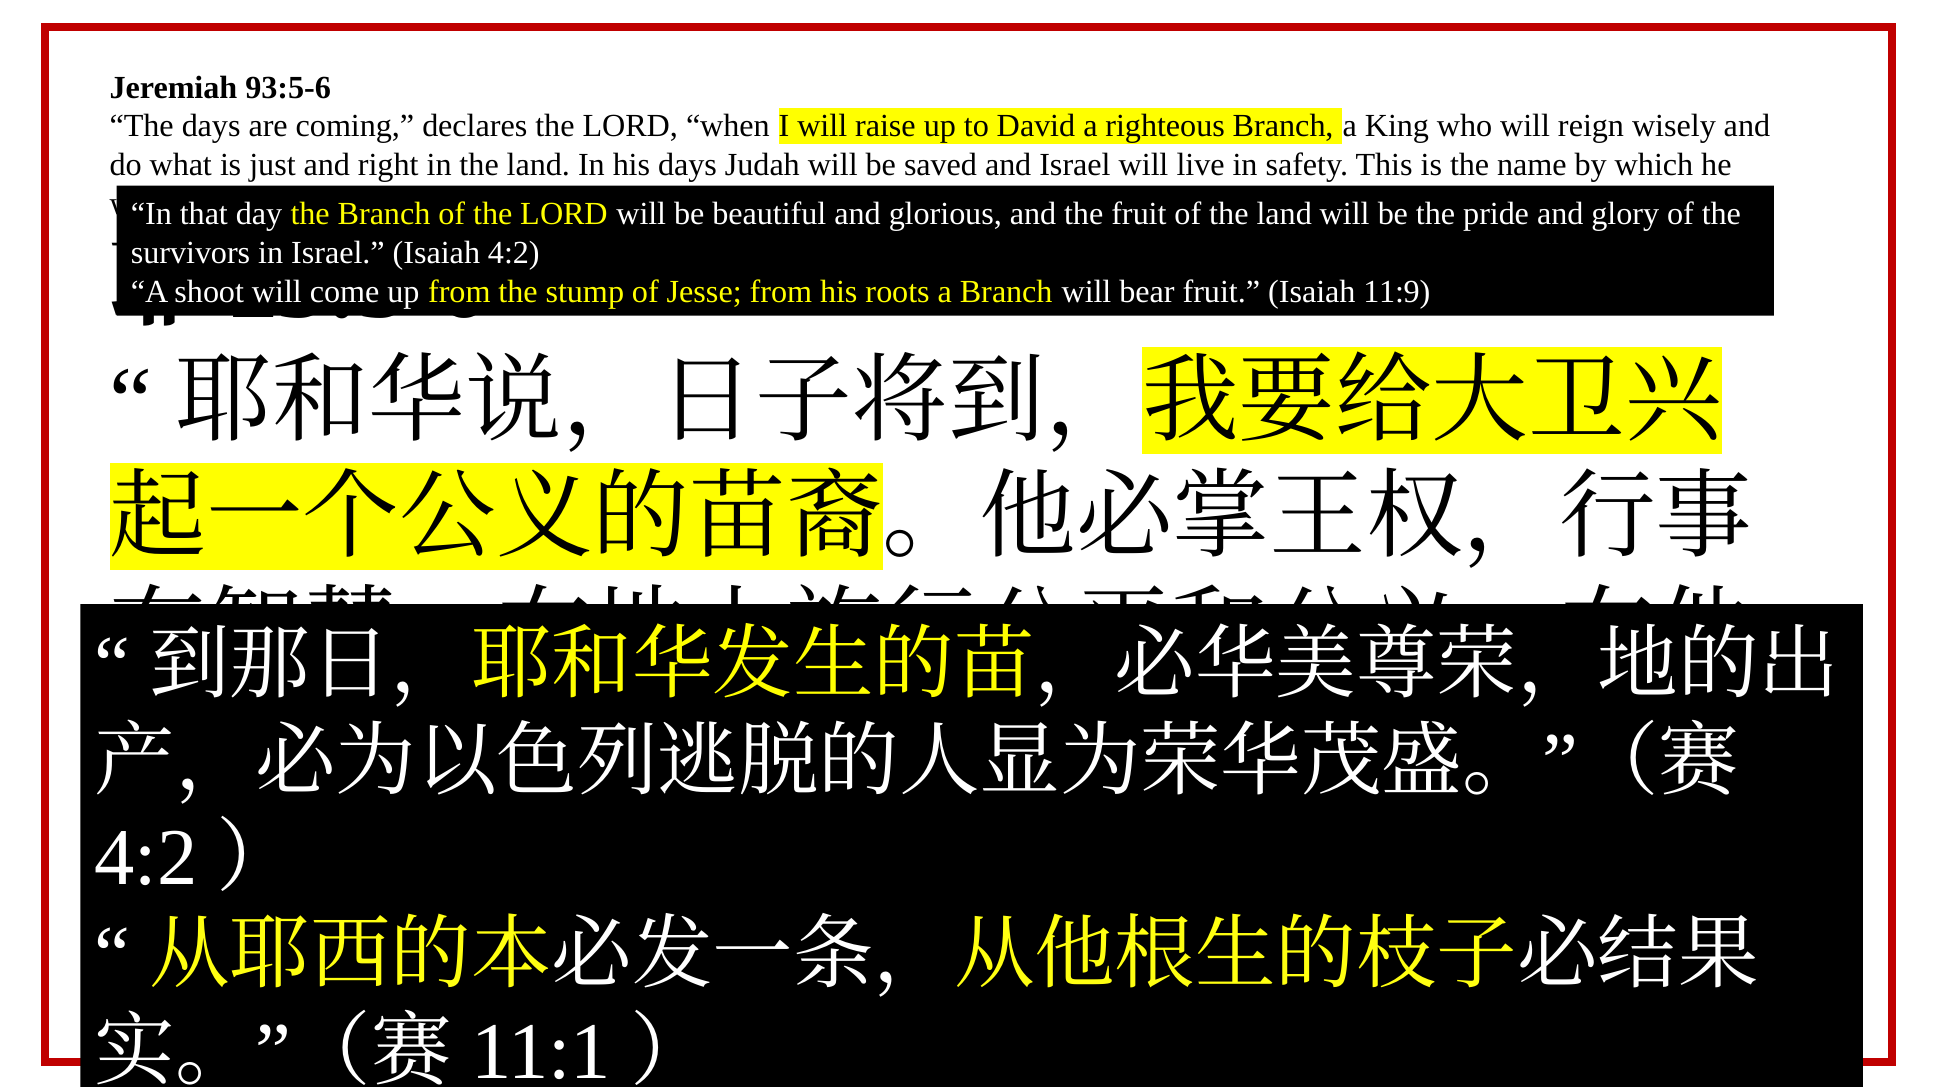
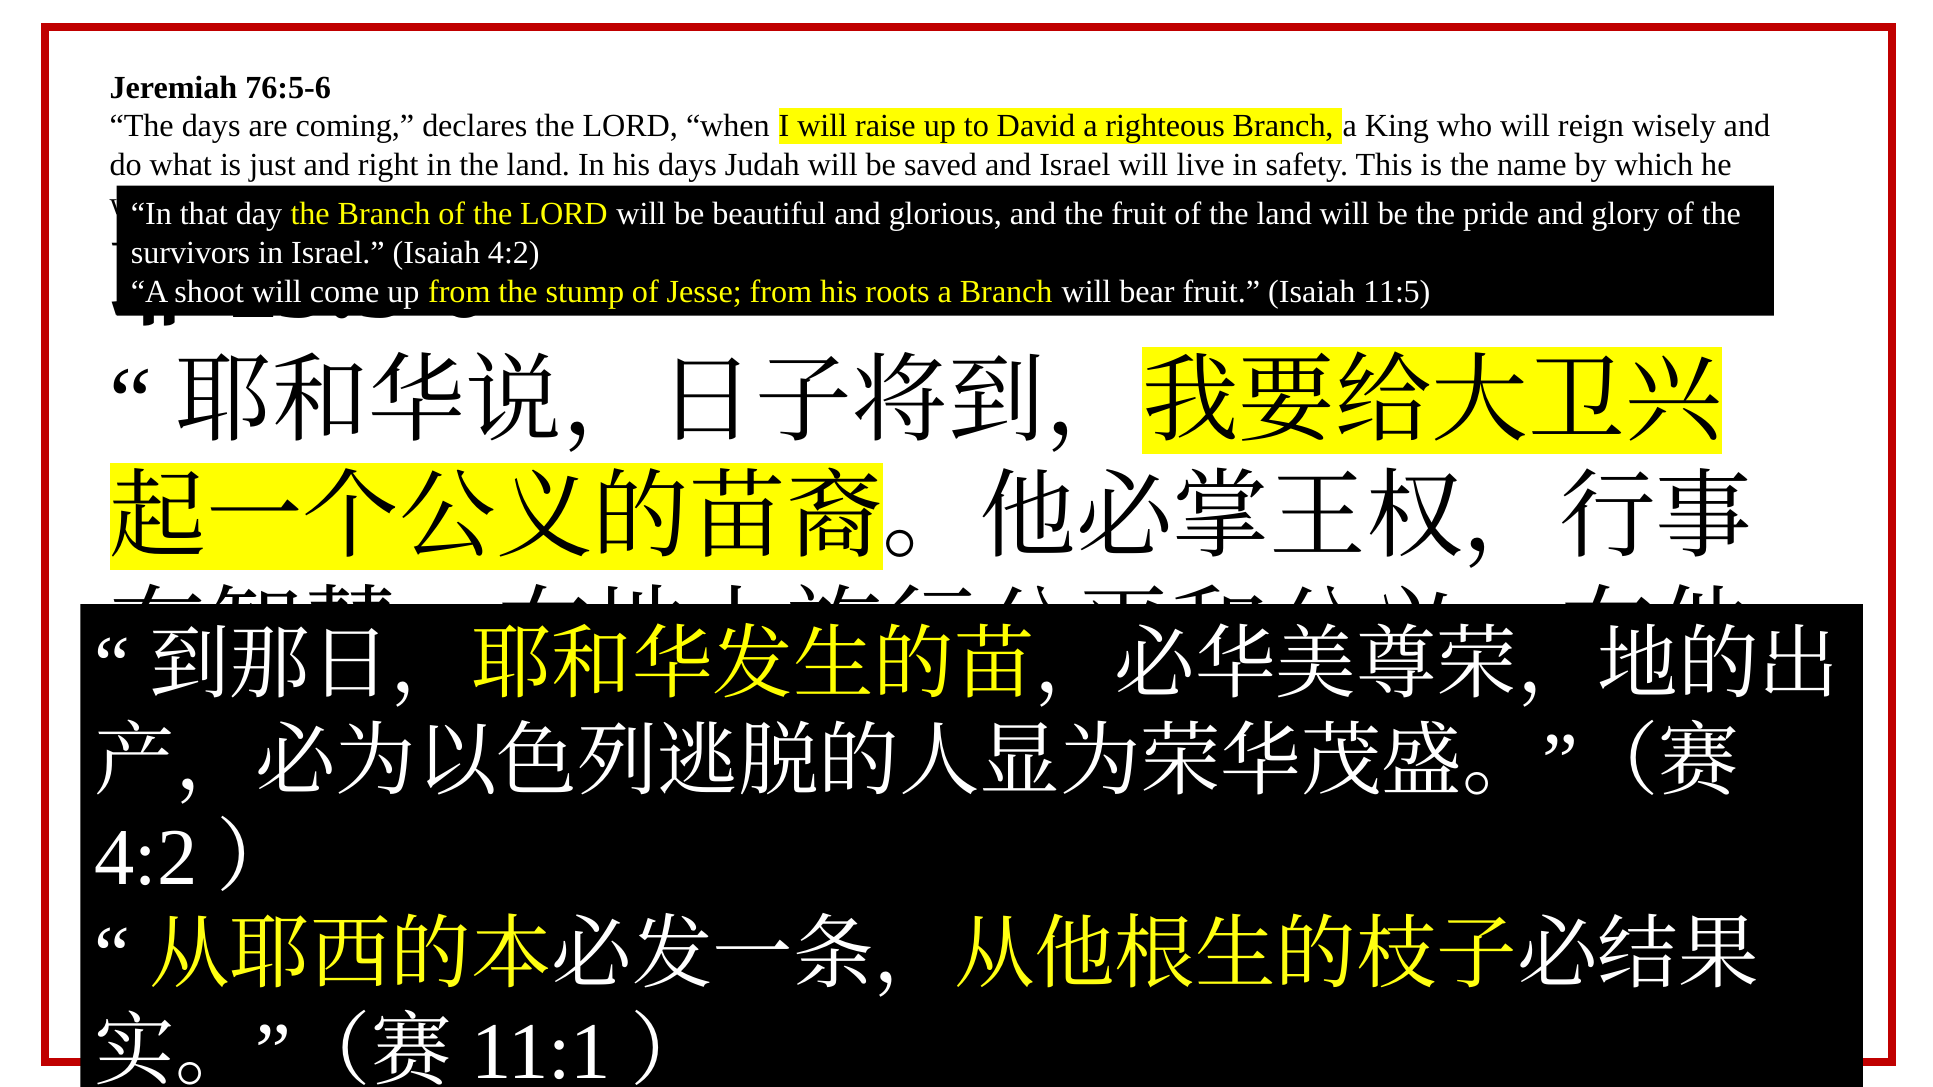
93:5-6: 93:5-6 -> 76:5-6 (288, 88)
11:9: 11:9 -> 11:5 (1397, 292)
